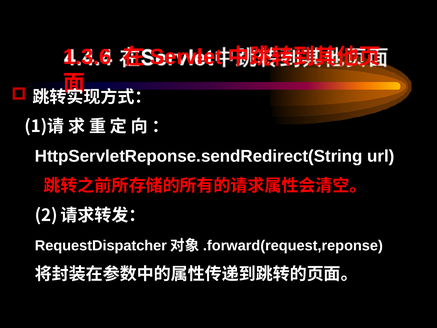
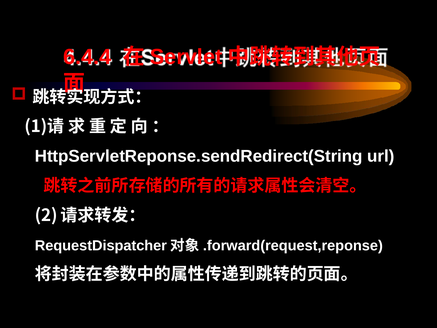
1.3.6: 1.3.6 -> 6.4.4 (87, 57)
